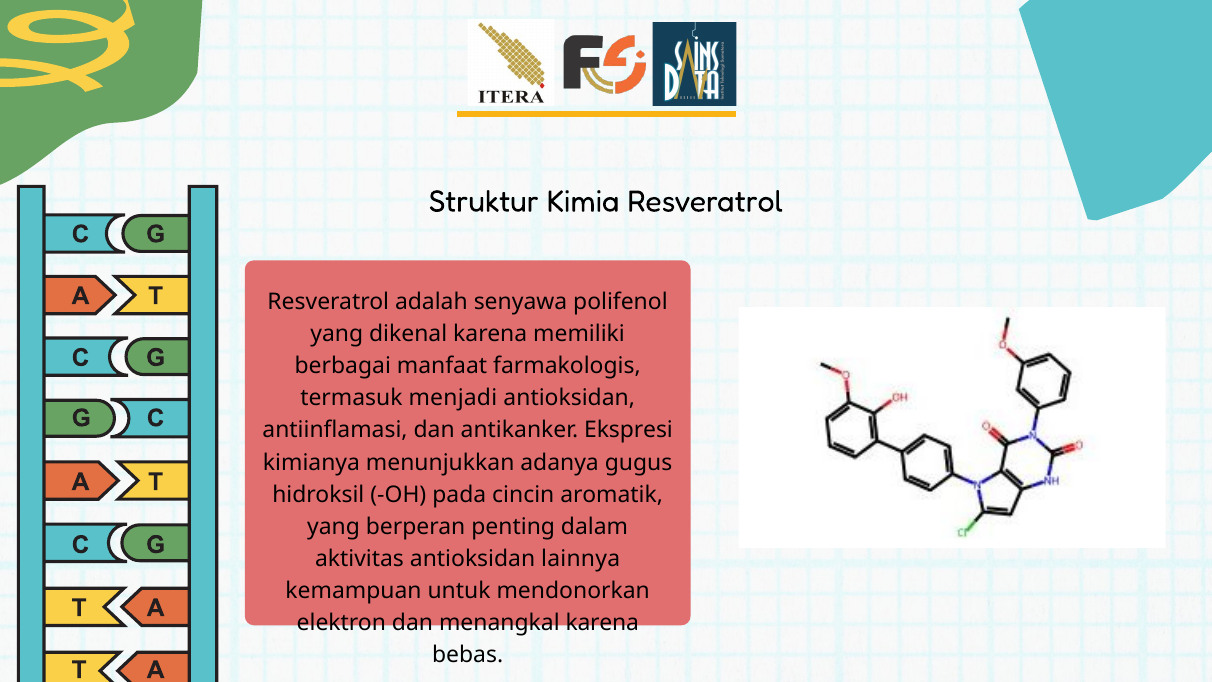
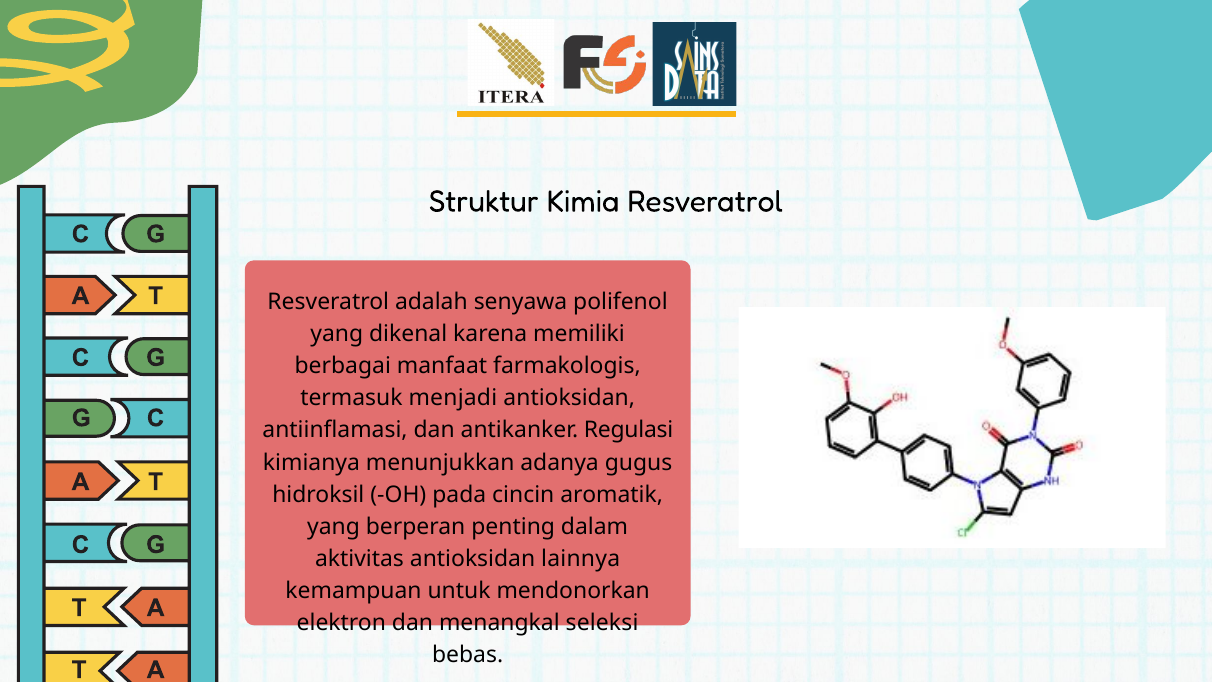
Ekspresi: Ekspresi -> Regulasi (629, 430)
menangkal karena: karena -> seleksi (602, 623)
